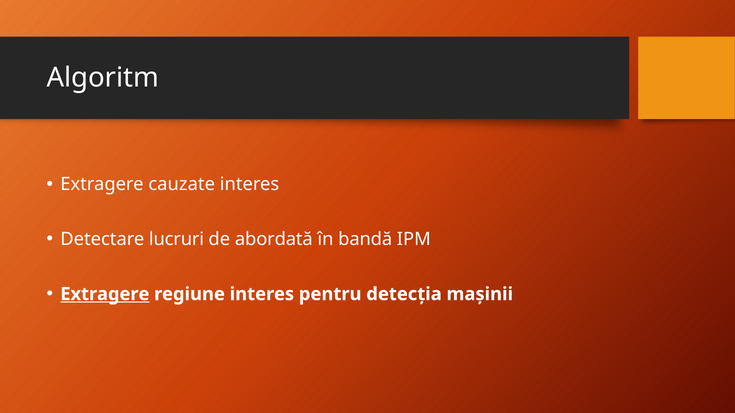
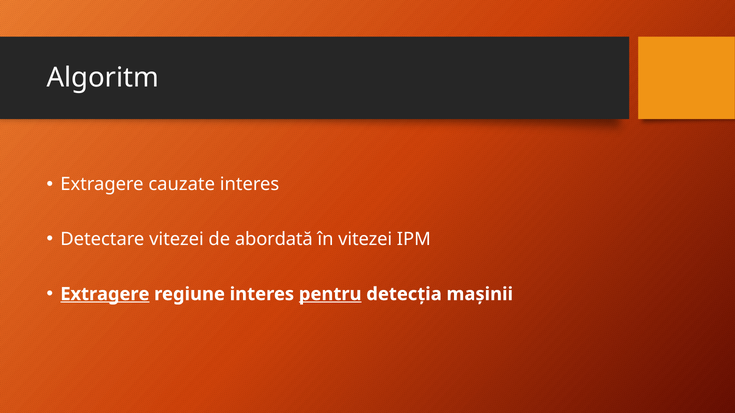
Detectare lucruri: lucruri -> vitezei (176, 239)
în bandă: bandă -> vitezei (365, 239)
pentru underline: none -> present (330, 294)
